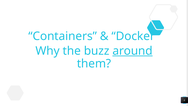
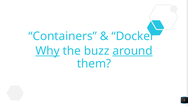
Why underline: none -> present (48, 51)
